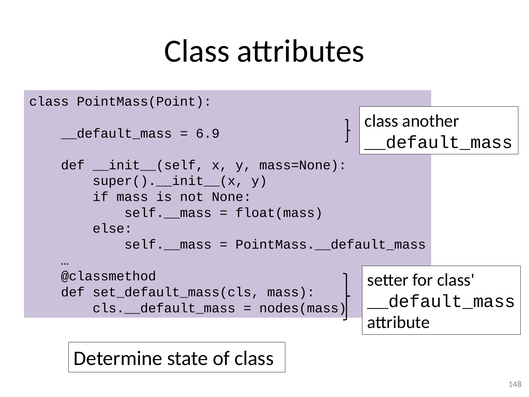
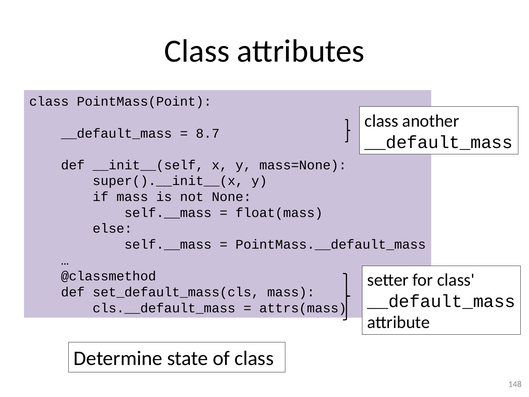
6.9: 6.9 -> 8.7 (208, 133)
nodes(mass: nodes(mass -> attrs(mass (303, 308)
